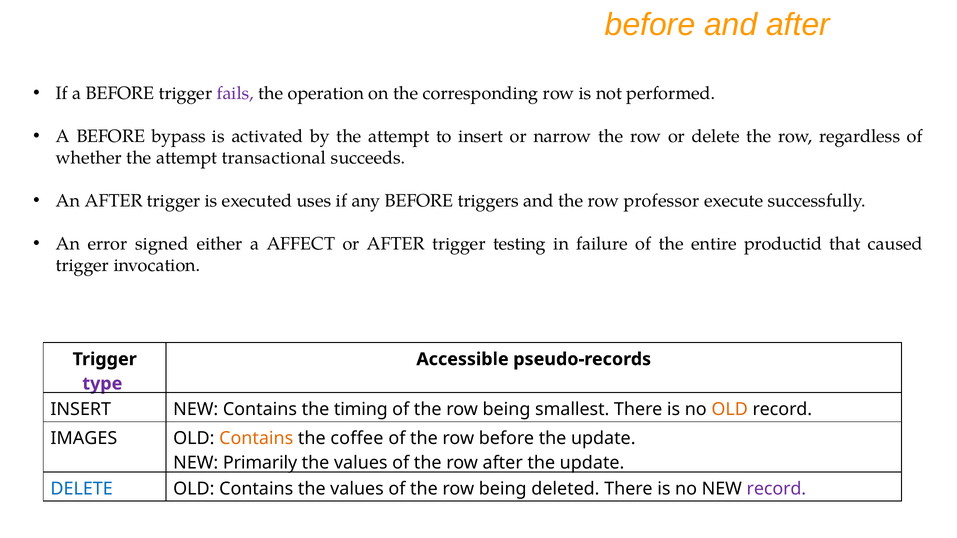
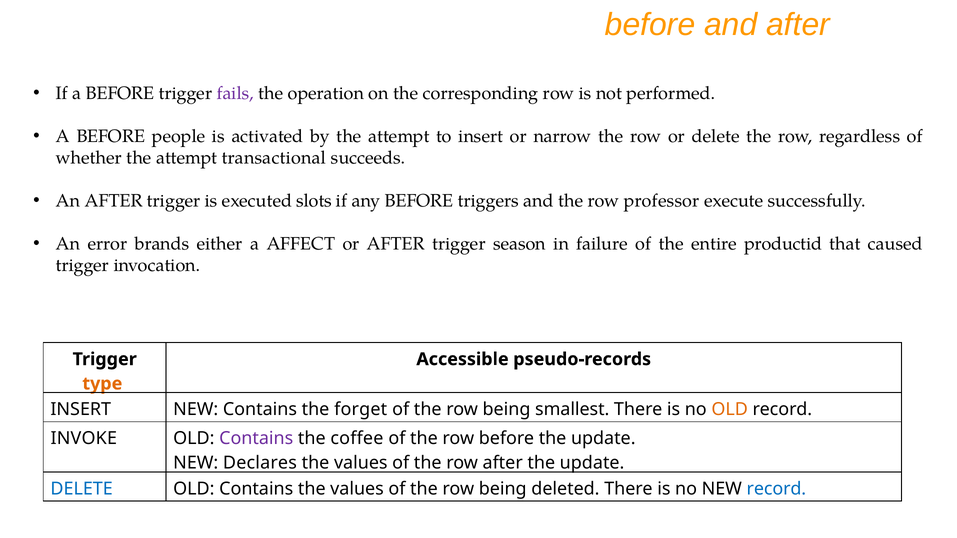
bypass: bypass -> people (179, 136)
uses: uses -> slots (314, 201)
signed: signed -> brands (162, 244)
testing: testing -> season (520, 244)
type colour: purple -> orange (102, 384)
timing: timing -> forget (361, 410)
IMAGES: IMAGES -> INVOKE (84, 439)
Contains colour: orange -> purple (256, 439)
Primarily: Primarily -> Declares (260, 463)
record colour: purple -> blue (776, 489)
